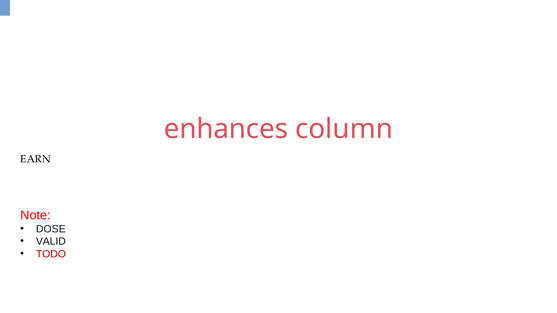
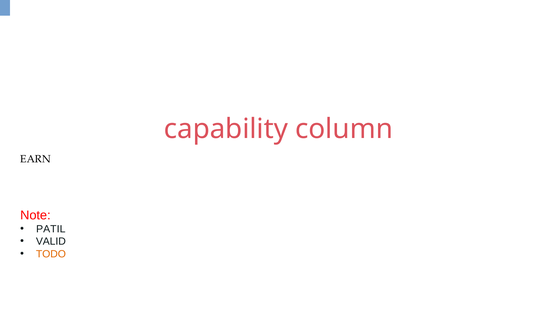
enhances: enhances -> capability (226, 129)
DOSE: DOSE -> PATIL (51, 229)
TODO colour: red -> orange (51, 254)
